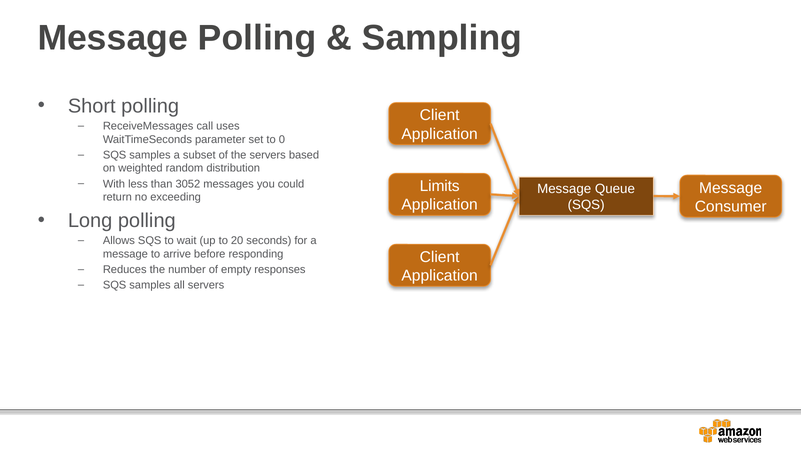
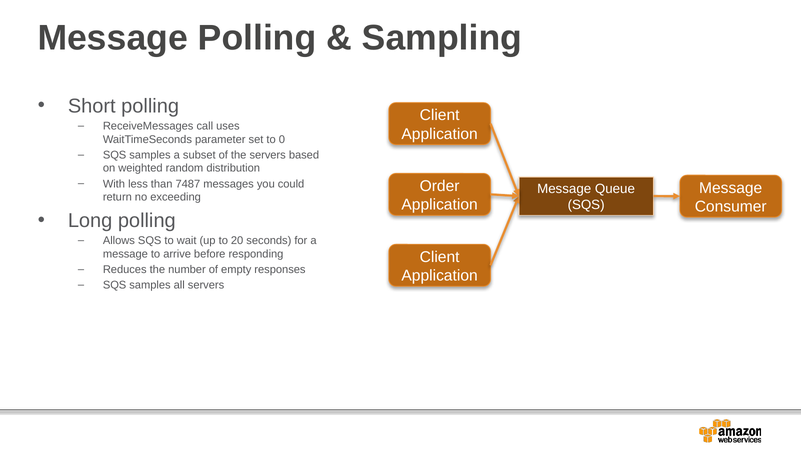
3052: 3052 -> 7487 (188, 184)
Limits: Limits -> Order (440, 186)
